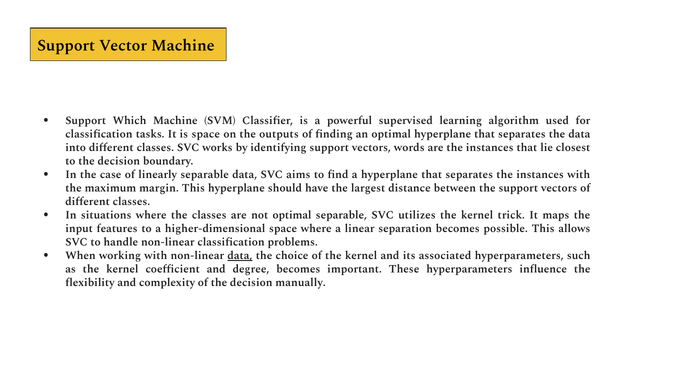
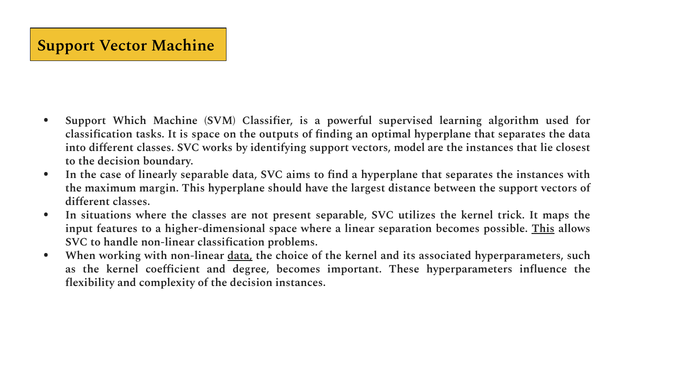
words: words -> model (409, 148)
not optimal: optimal -> present (292, 215)
This underline: none -> present (543, 229)
decision manually: manually -> instances (301, 283)
